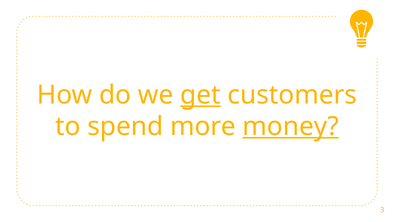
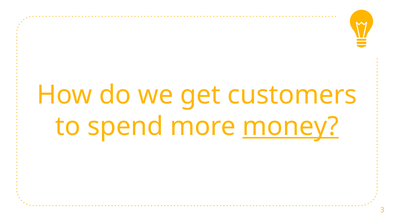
get underline: present -> none (200, 95)
